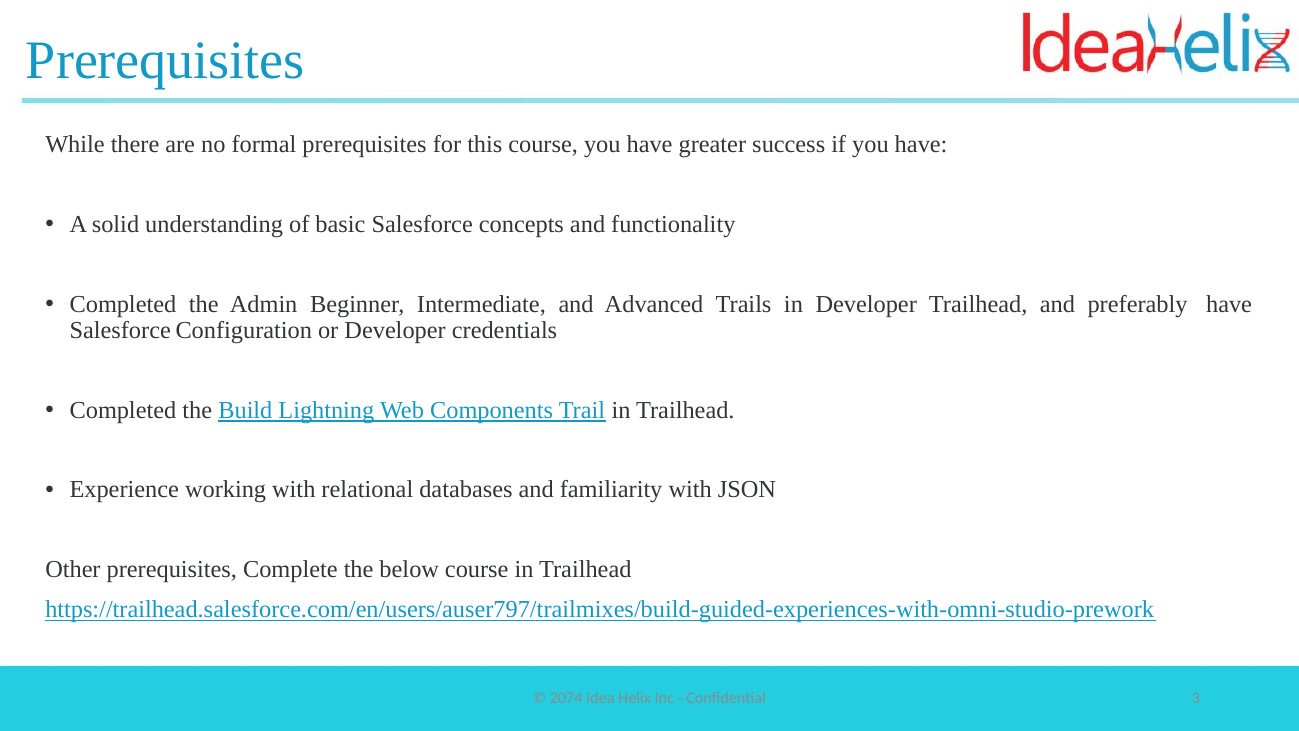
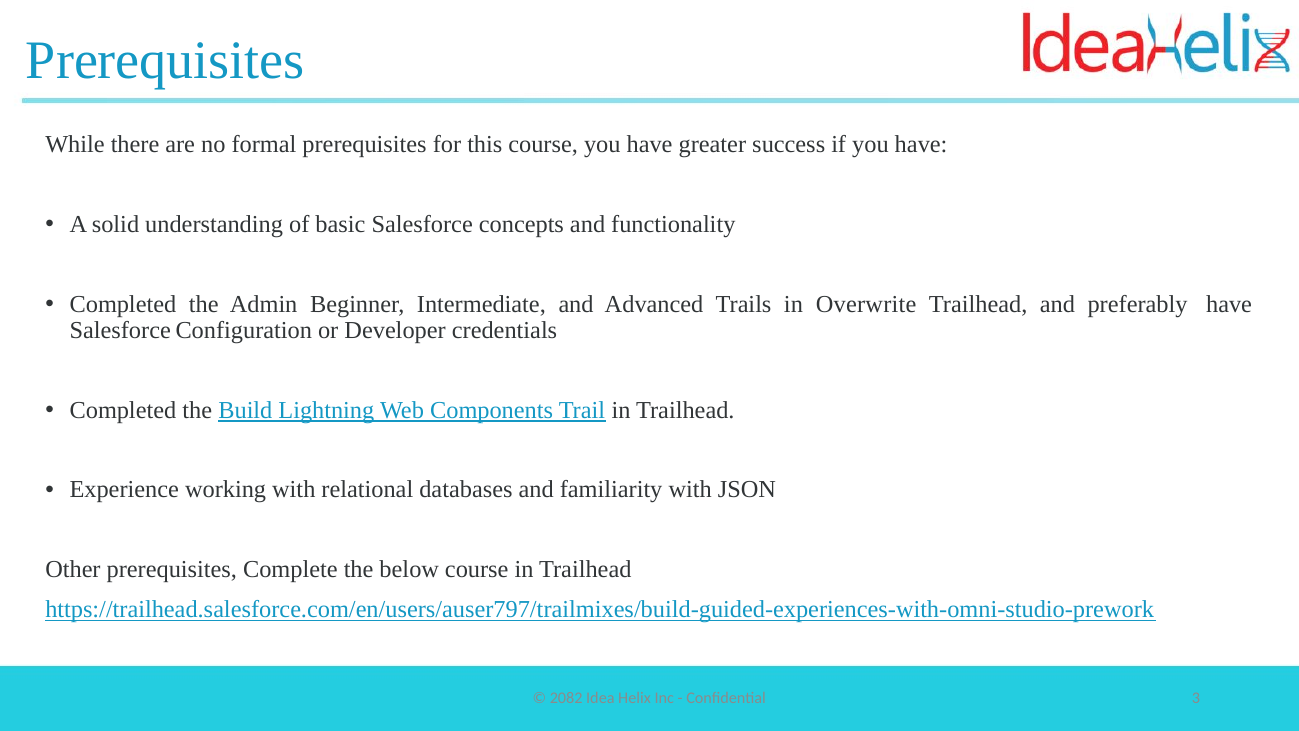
in Developer: Developer -> Overwrite (866, 304)
2074: 2074 -> 2082 (566, 698)
